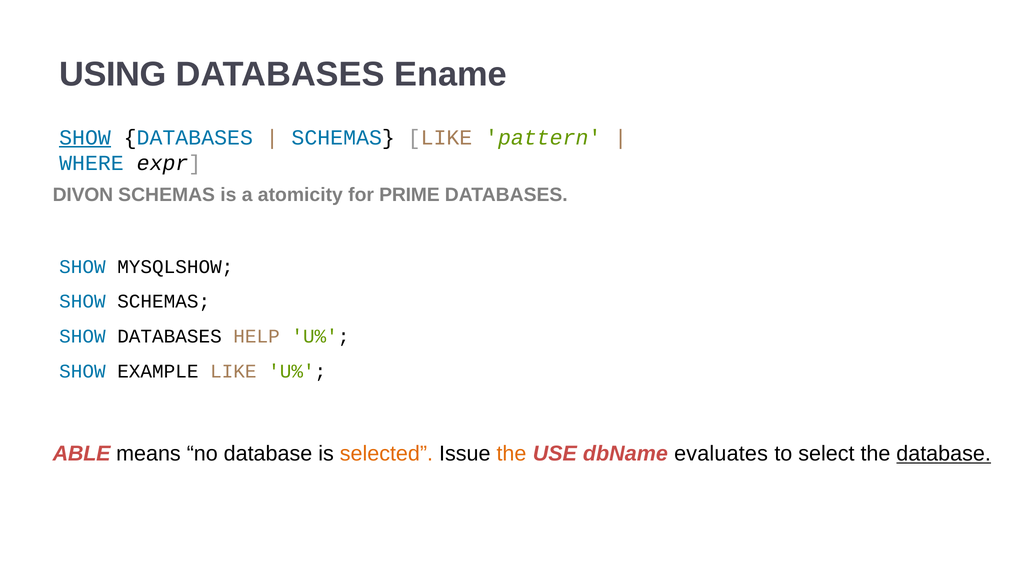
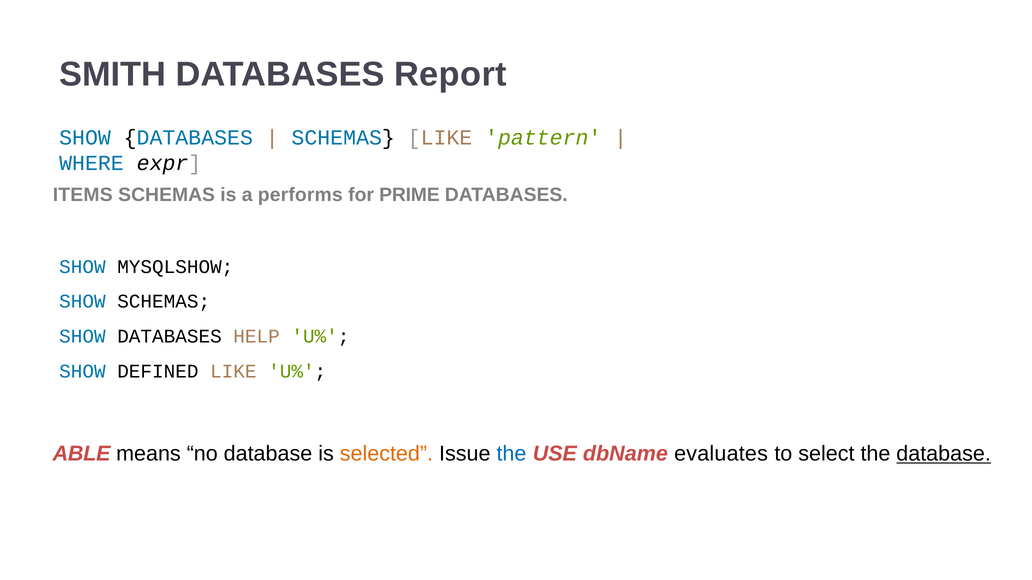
USING: USING -> SMITH (113, 75)
Ename: Ename -> Report (450, 75)
SHOW underline: present -> none (85, 138)
DIVON: DIVON -> ITEMS (83, 195)
atomicity: atomicity -> performs (300, 195)
EXAMPLE: EXAMPLE -> DEFINED (158, 371)
the colour: orange -> blue (511, 454)
